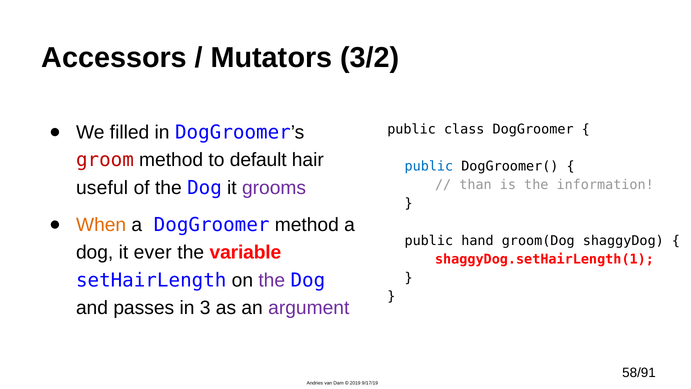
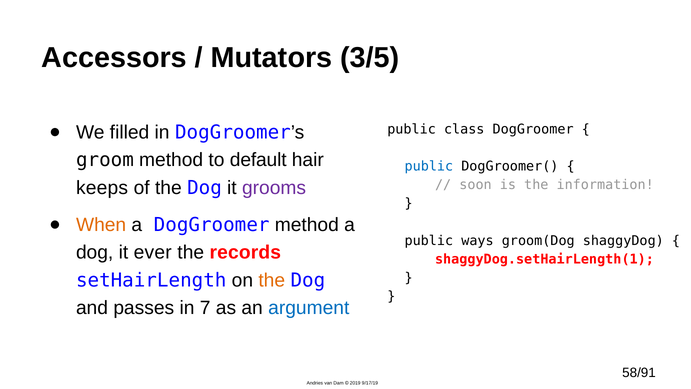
3/2: 3/2 -> 3/5 (370, 58)
groom colour: red -> black (105, 160)
useful: useful -> keeps (102, 188)
than: than -> soon (476, 185)
hand: hand -> ways (477, 240)
variable: variable -> records (245, 252)
the colour: purple -> orange (272, 280)
3: 3 -> 7 (205, 308)
argument colour: purple -> blue (309, 308)
